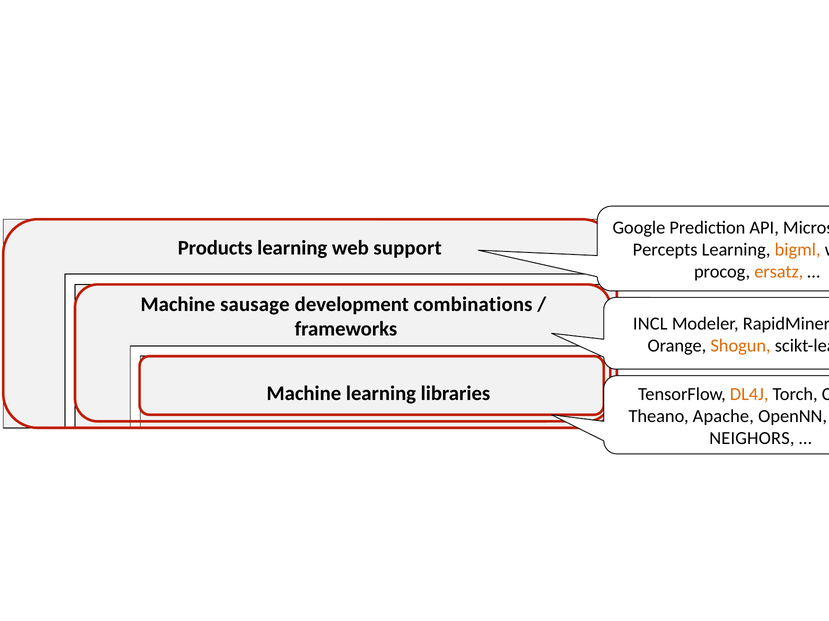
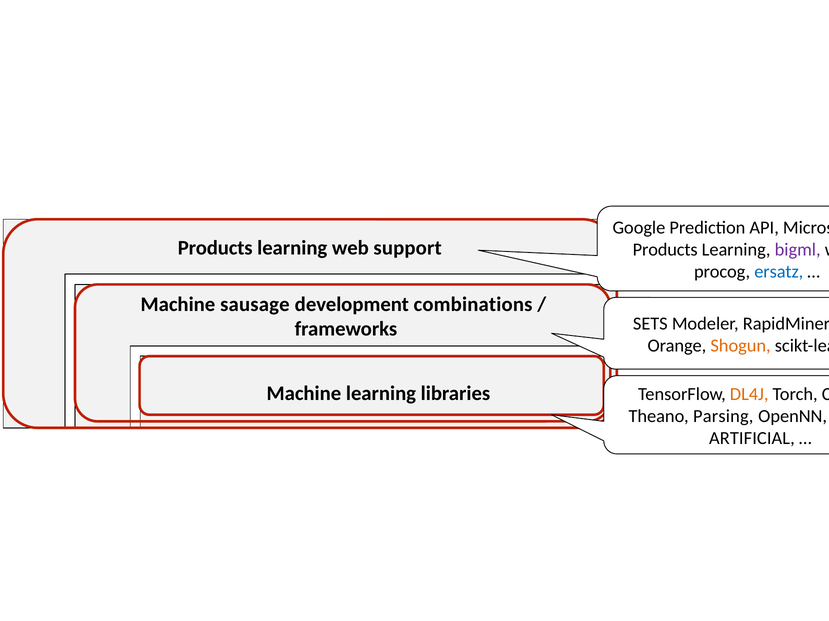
Percepts: Percepts -> Products (665, 250)
bigml colour: orange -> purple (798, 250)
ersatz colour: orange -> blue (779, 272)
INCL: INCL -> SETS (650, 324)
Apache: Apache -> Parsing (723, 417)
NEIGHORS: NEIGHORS -> ARTIFICIAL (752, 439)
